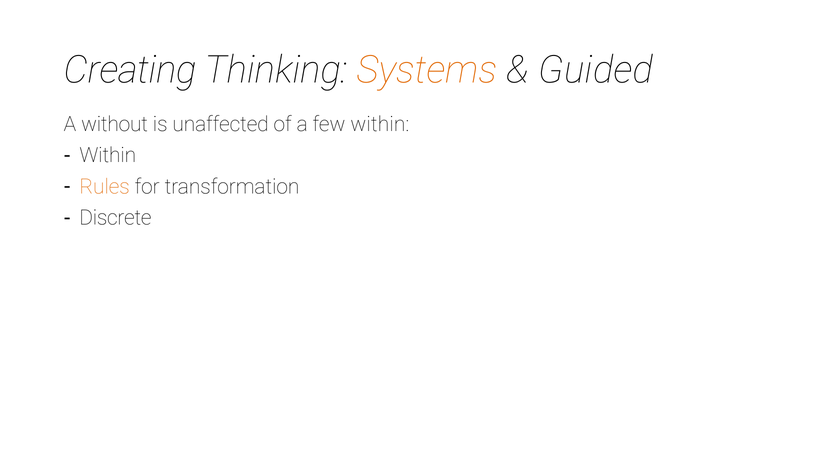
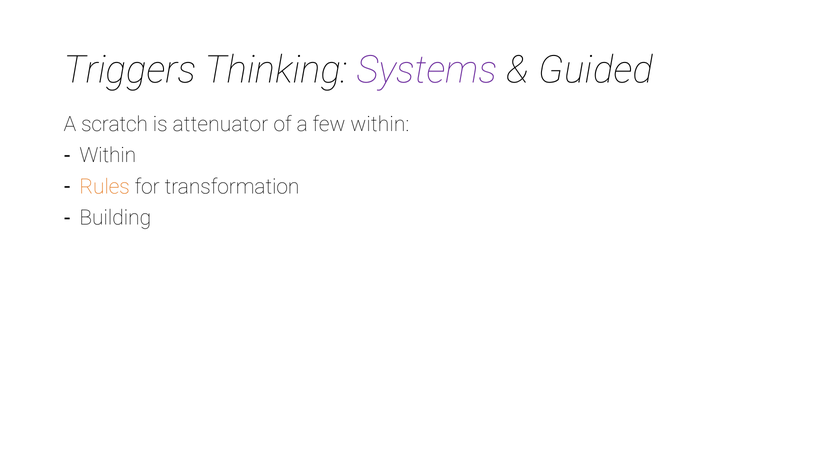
Creating: Creating -> Triggers (130, 70)
Systems colour: orange -> purple (427, 70)
without: without -> scratch (115, 124)
unaffected: unaffected -> attenuator (220, 124)
Discrete: Discrete -> Building (115, 218)
